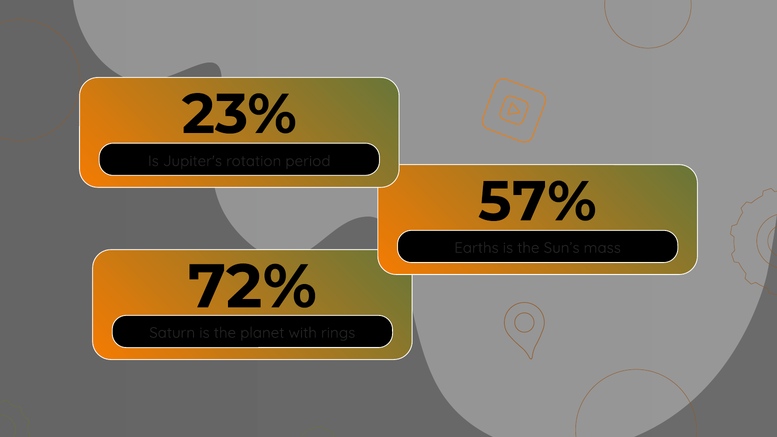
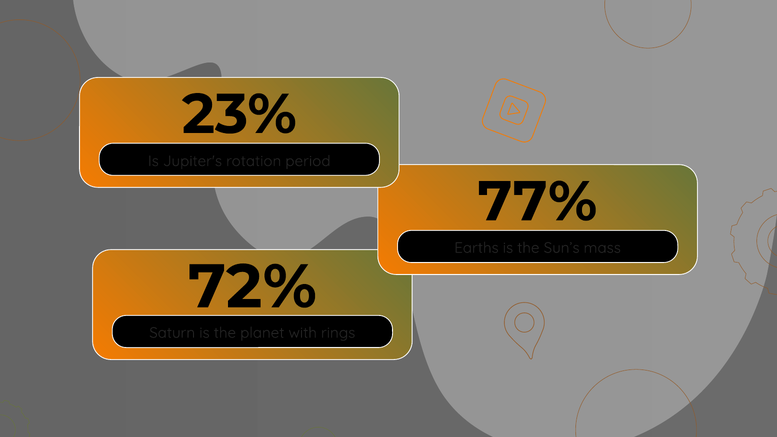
57%: 57% -> 77% (537, 202)
